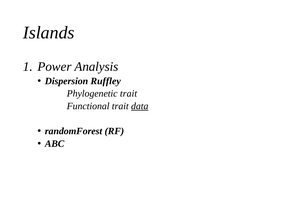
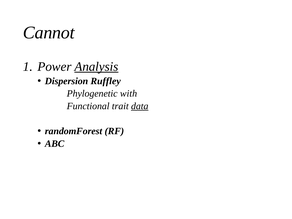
Islands: Islands -> Cannot (49, 33)
Analysis underline: none -> present (96, 67)
Phylogenetic trait: trait -> with (129, 94)
